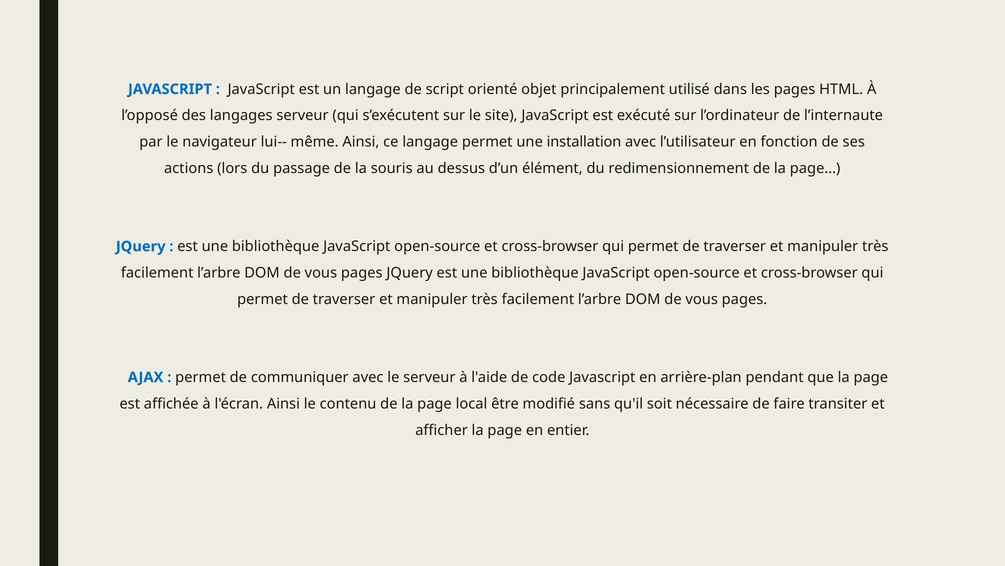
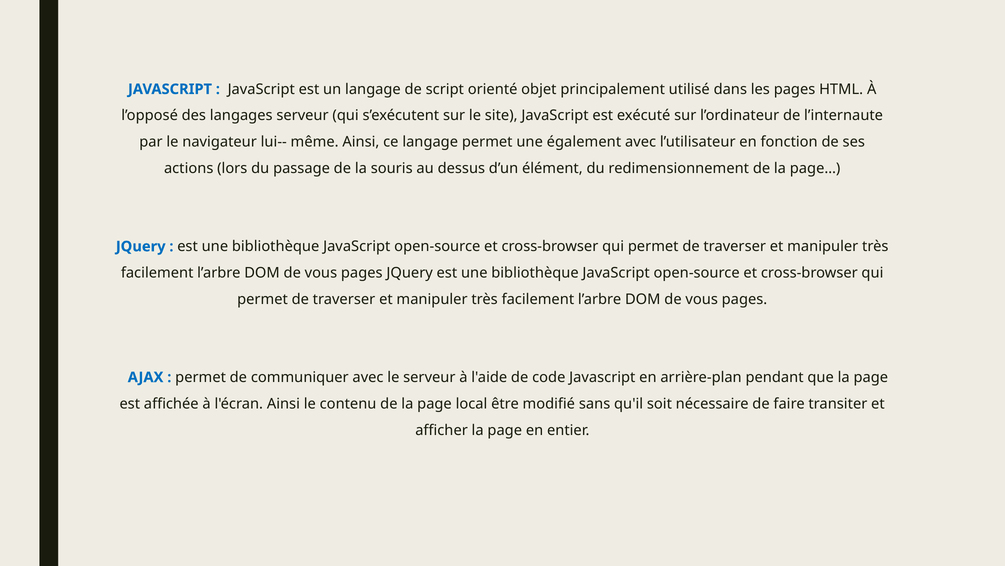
installation: installation -> également (584, 142)
